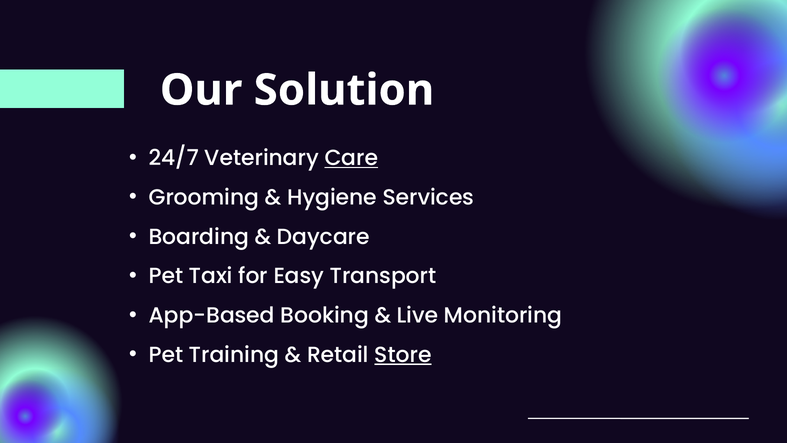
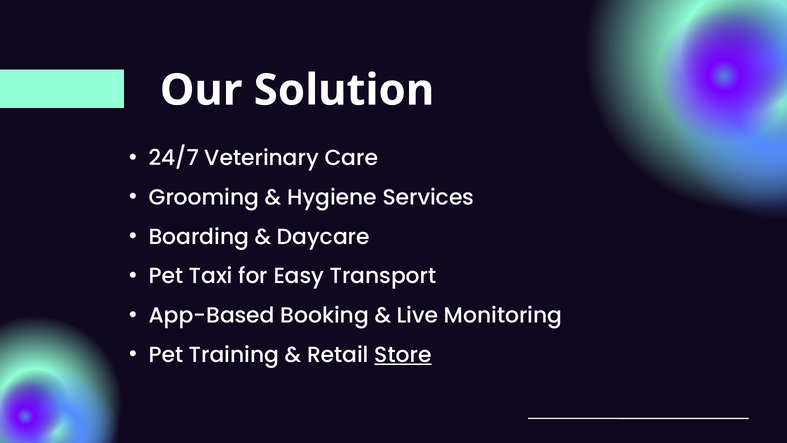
Care underline: present -> none (351, 158)
